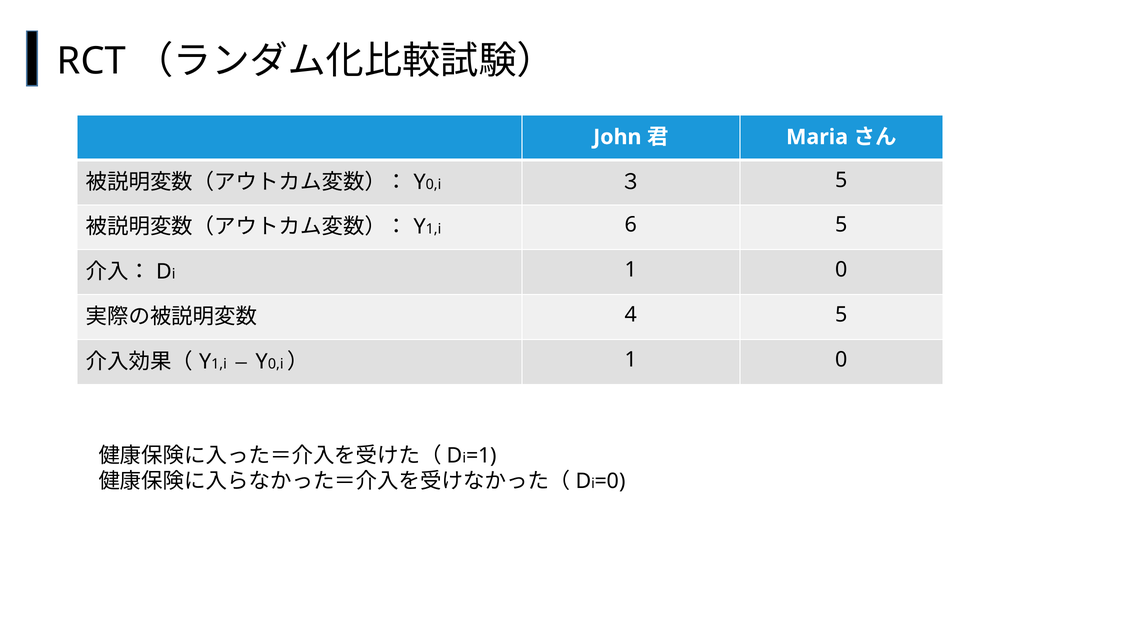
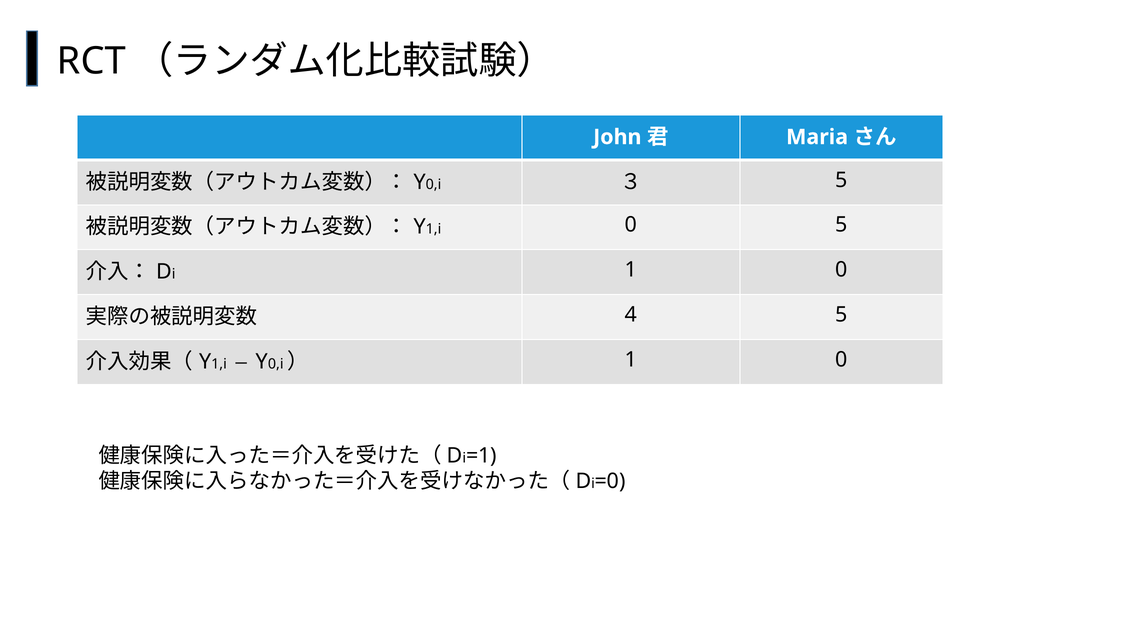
6: 6 -> 0 (631, 225)
